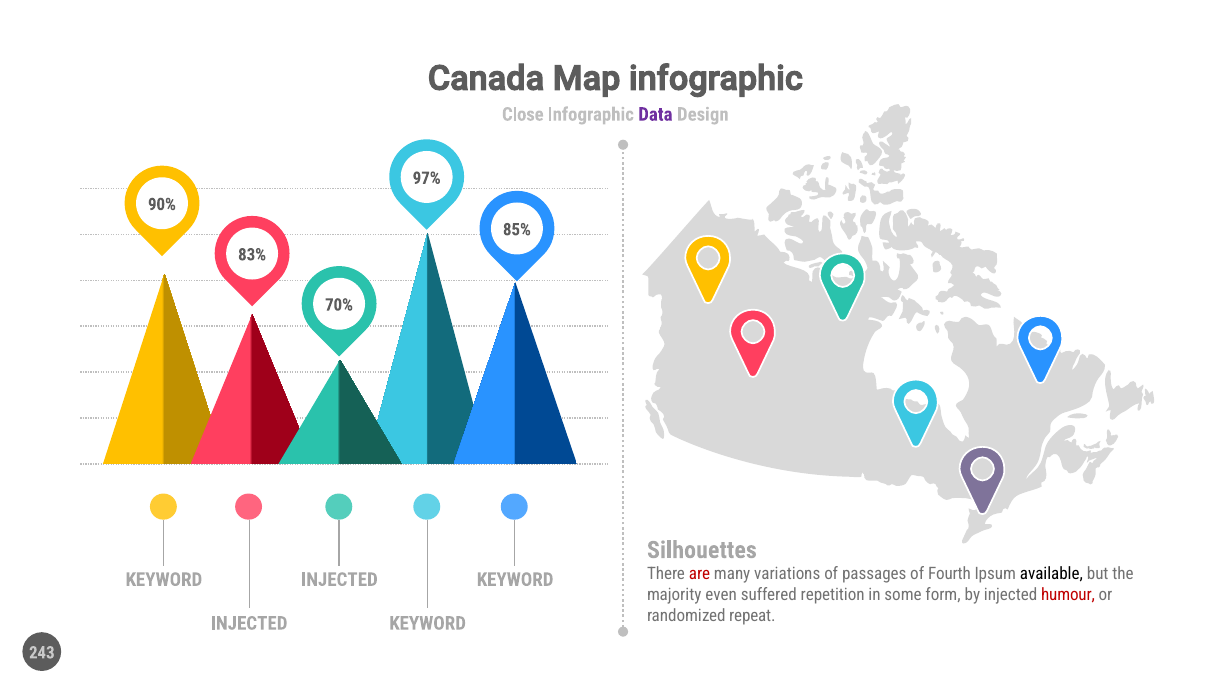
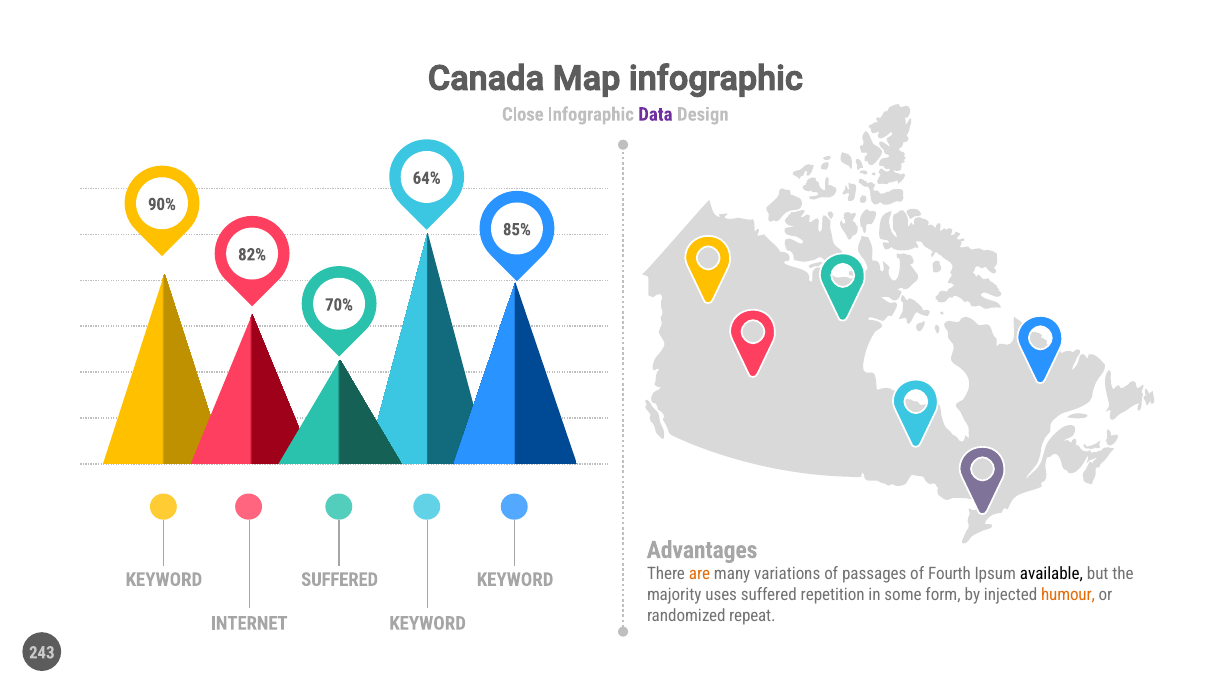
97%: 97% -> 64% (427, 178)
83%: 83% -> 82% (252, 255)
Silhouettes: Silhouettes -> Advantages (702, 550)
are colour: red -> orange (700, 574)
INJECTED: INJECTED -> SUFFERED (340, 579)
even: even -> uses (721, 594)
humour colour: red -> orange (1068, 594)
INJECTED: INJECTED -> INTERNET (249, 623)
